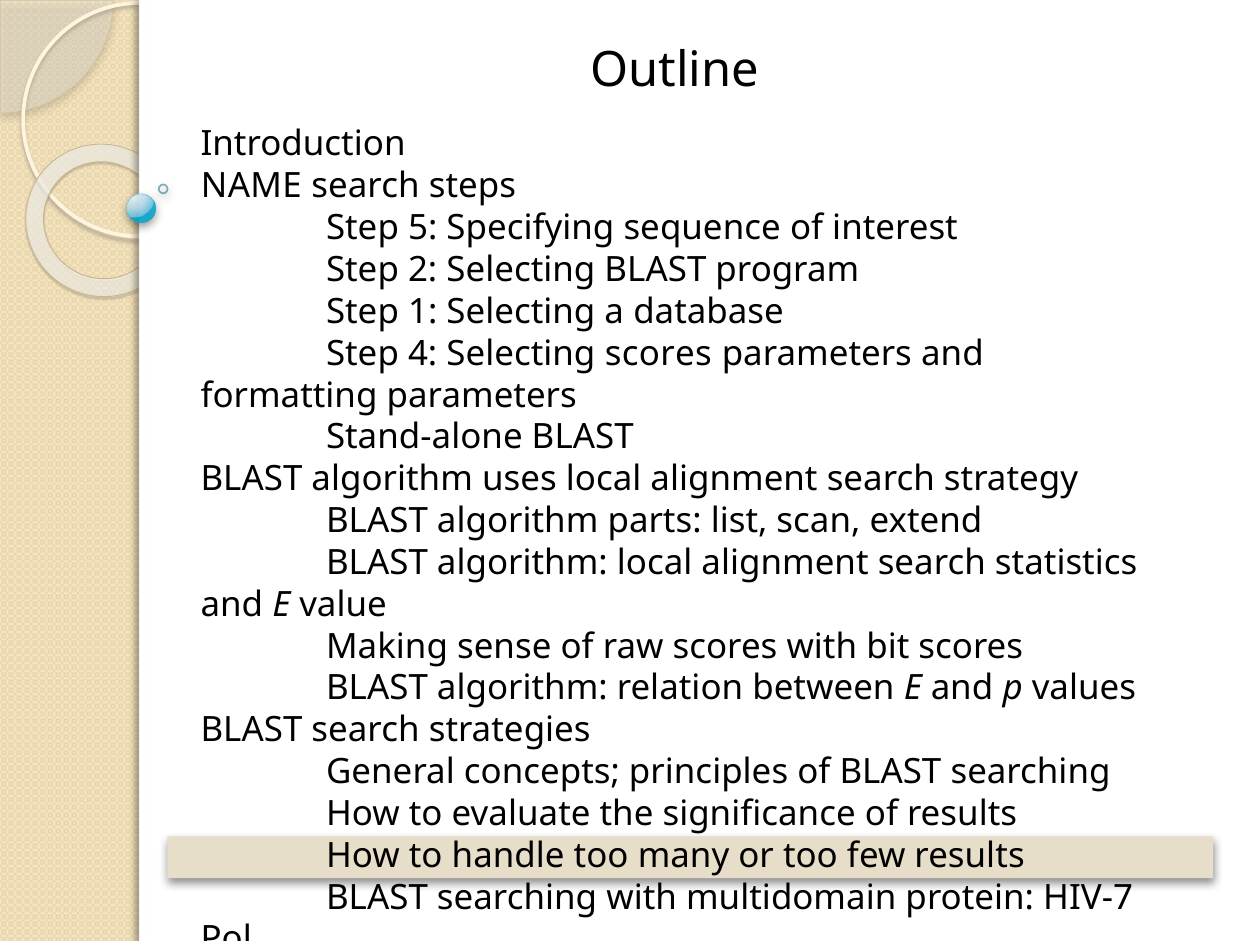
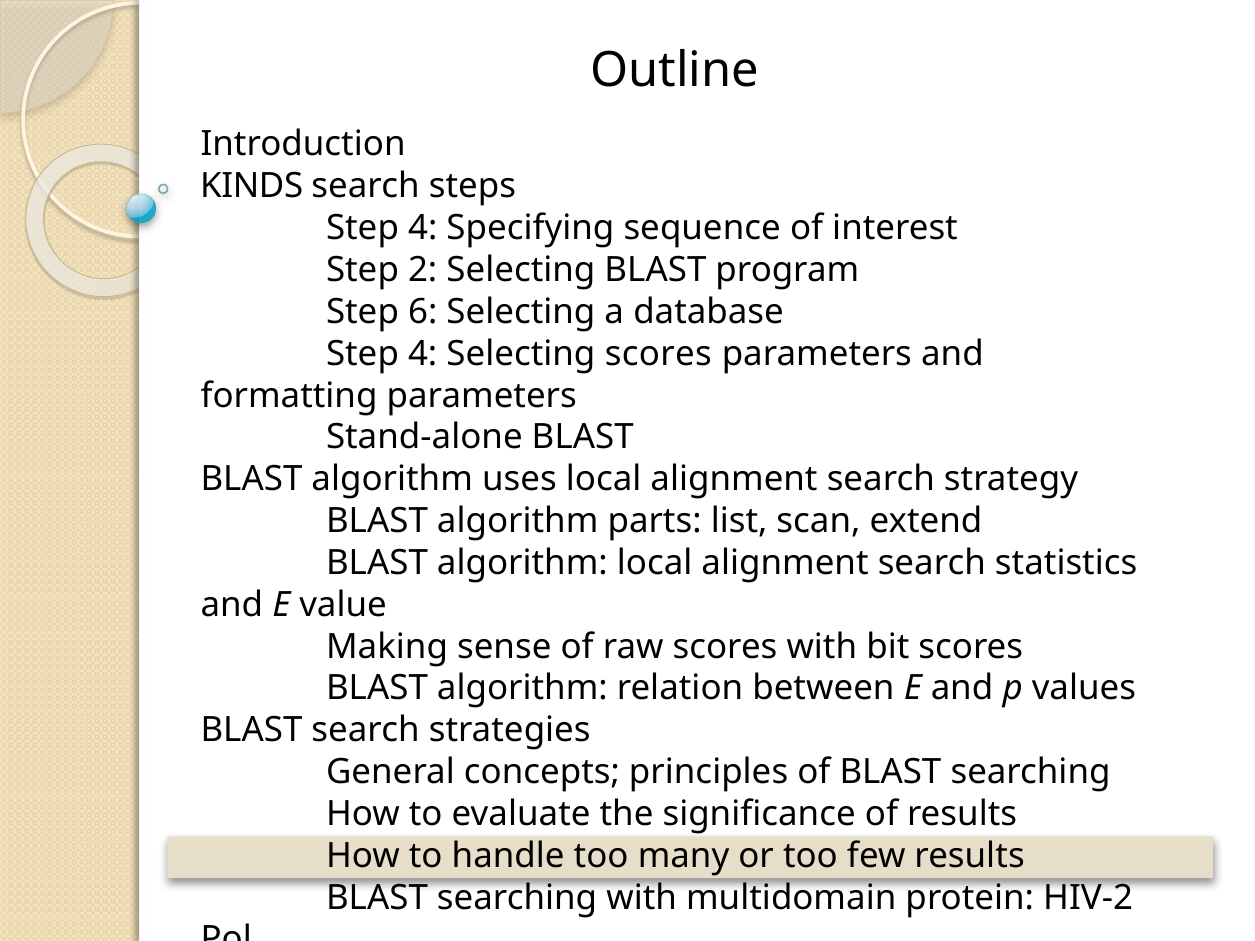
NAME: NAME -> KINDS (252, 186)
5: 5 -> 4 (423, 228)
1: 1 -> 6 (423, 312)
HIV-7: HIV-7 -> HIV-2 (1088, 898)
